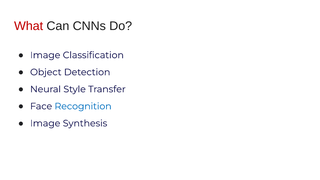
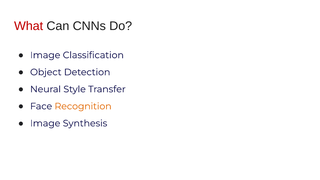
Recognition colour: blue -> orange (83, 106)
